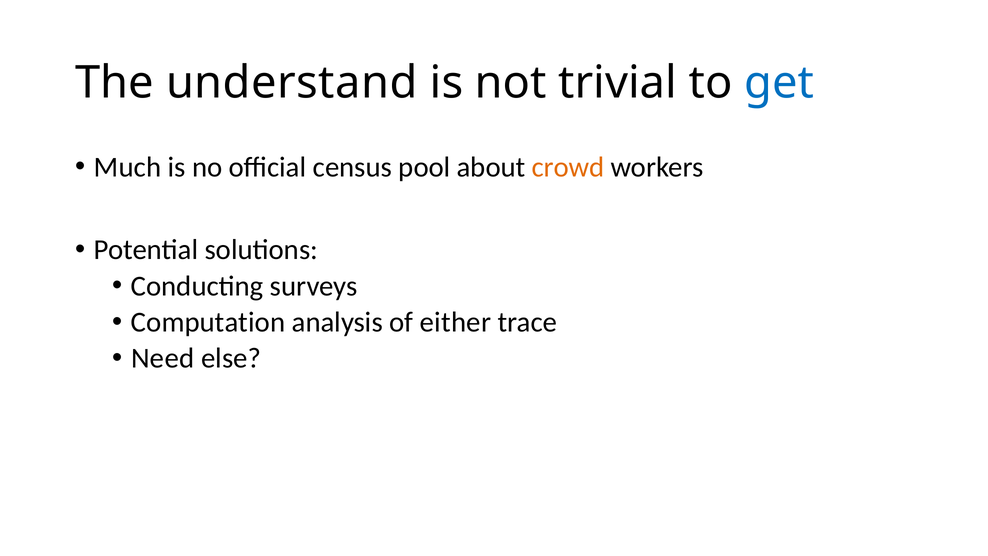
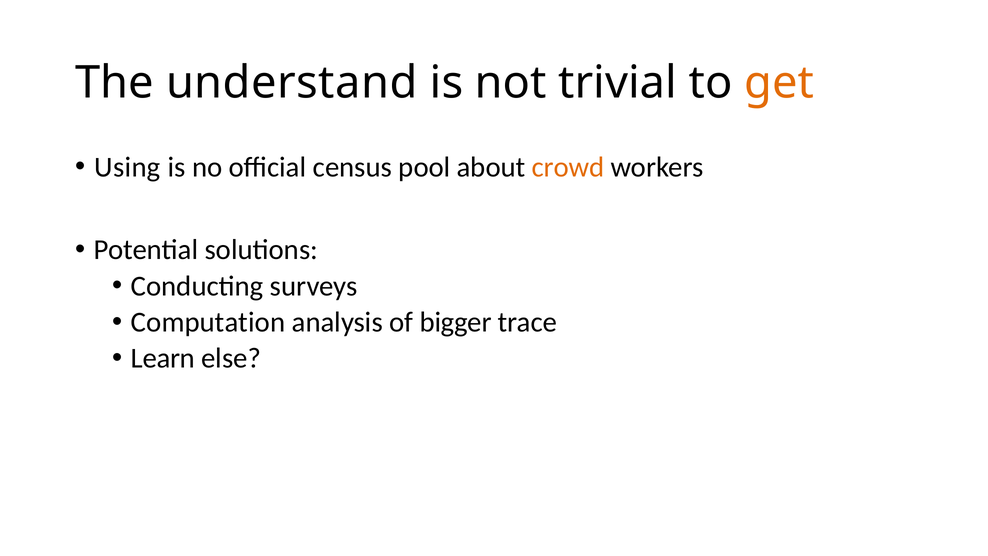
get colour: blue -> orange (779, 83)
Much: Much -> Using (127, 167)
either: either -> bigger (456, 322)
Need: Need -> Learn (163, 358)
